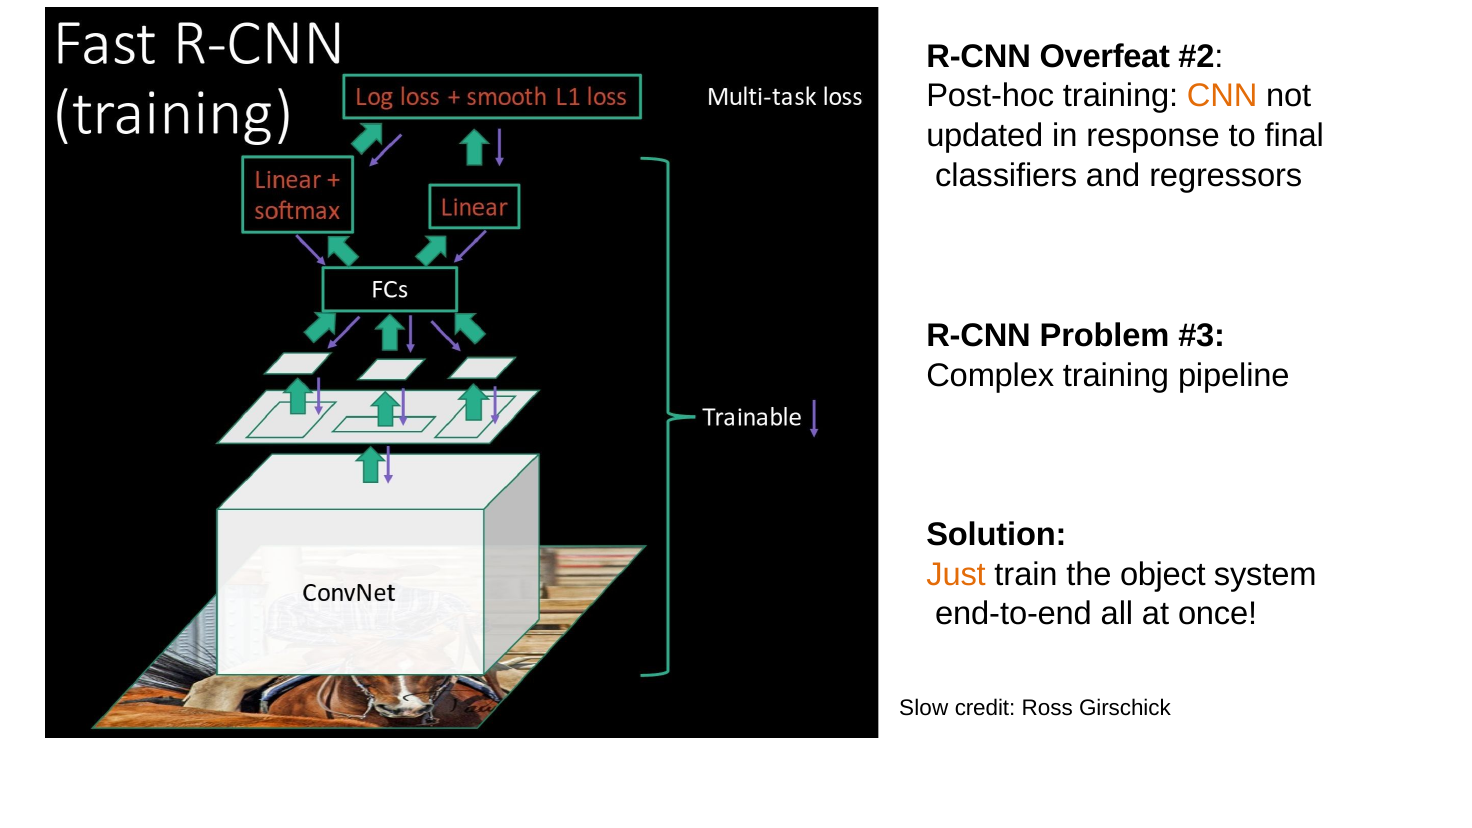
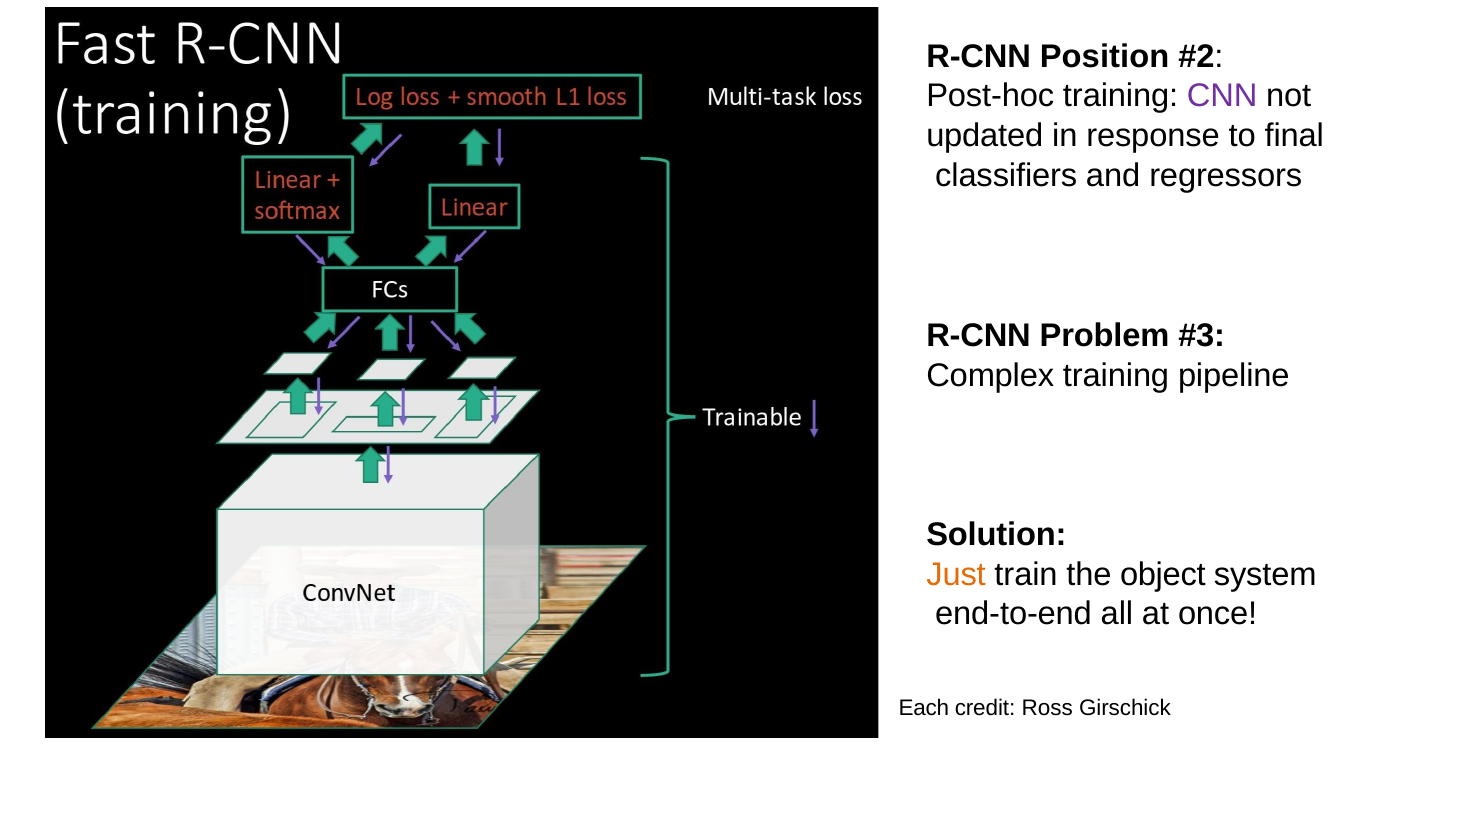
Overfeat: Overfeat -> Position (1105, 56)
CNN colour: orange -> purple (1222, 96)
Slow: Slow -> Each (924, 708)
